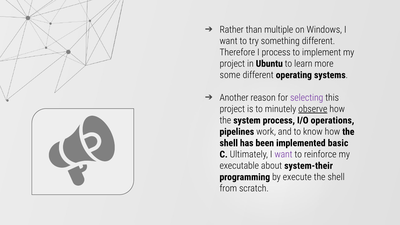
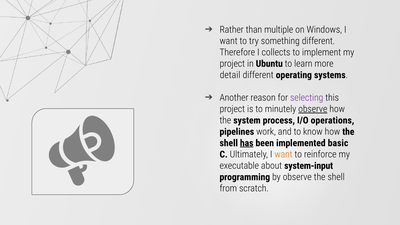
I process: process -> collects (276, 52)
some: some -> detail (230, 75)
has underline: none -> present (247, 143)
want colour: purple -> orange (283, 154)
system-their: system-their -> system-input (309, 166)
by execute: execute -> observe (297, 177)
